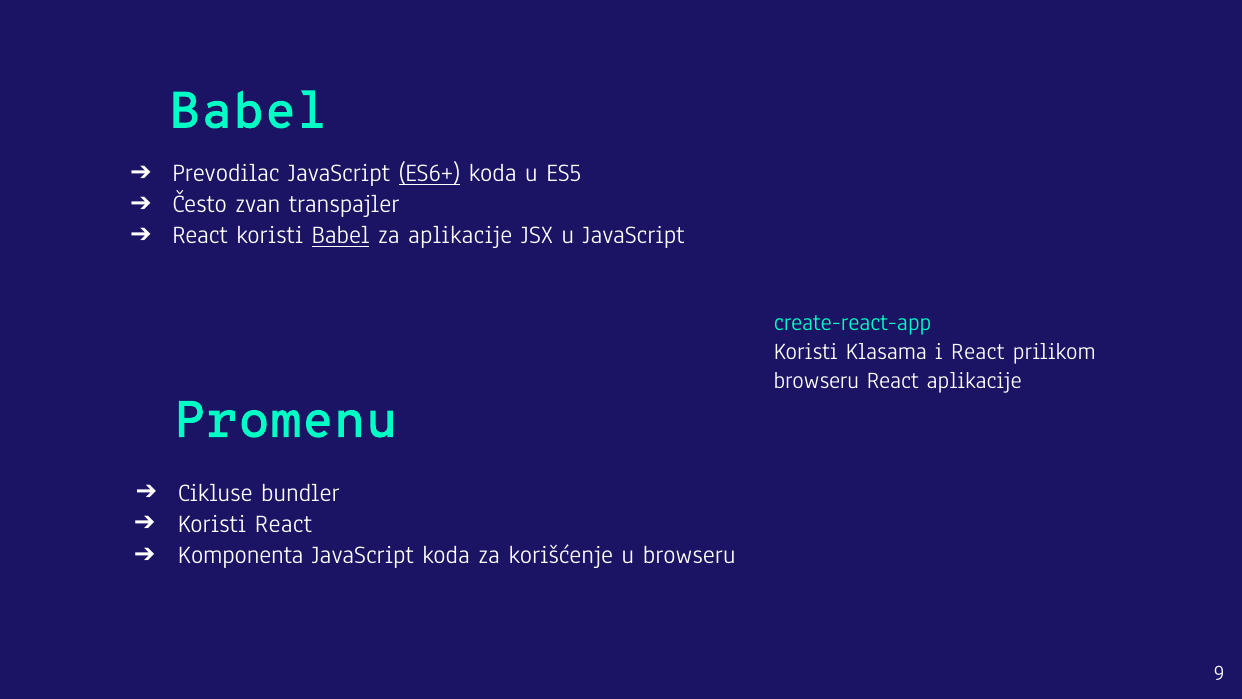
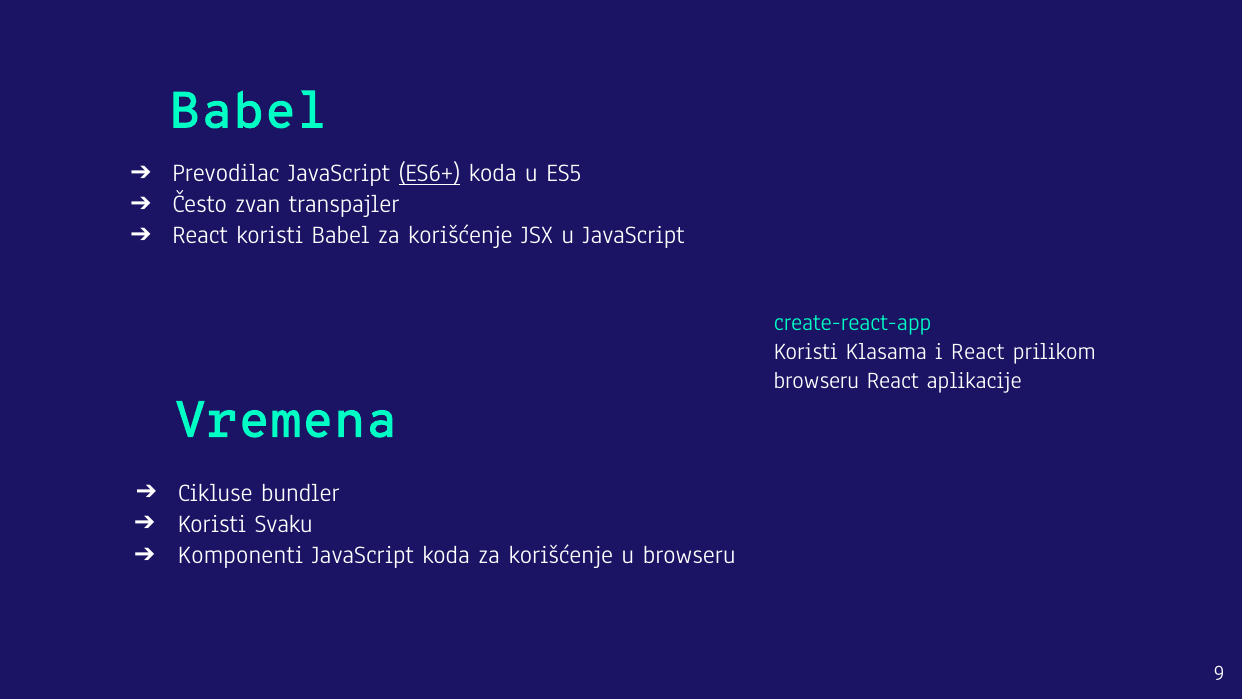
Babel underline: present -> none (341, 235)
aplikacije: aplikacije -> korišćenje (460, 235)
Promenu: Promenu -> Vremena (286, 420)
Koristi React: React -> Svaku (284, 524)
Komponenta: Komponenta -> Komponenti (241, 555)
